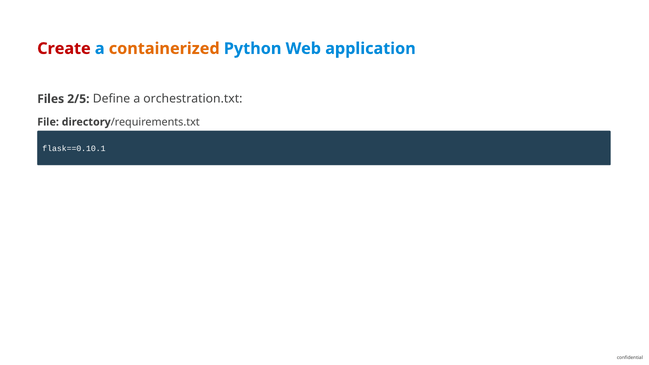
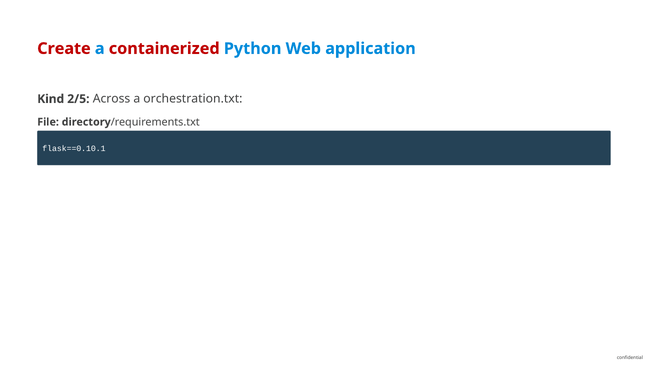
containerized colour: orange -> red (164, 49)
Files: Files -> Kind (51, 99)
Define: Define -> Across (112, 99)
